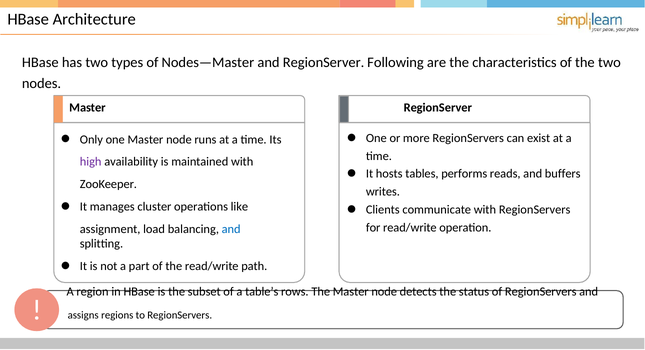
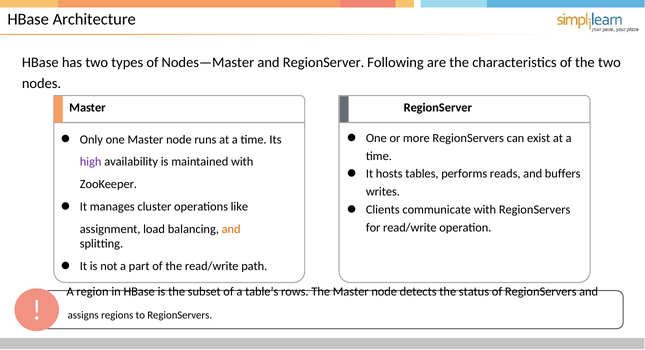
and colour: blue -> orange (231, 229)
